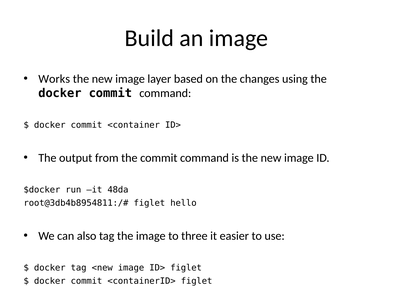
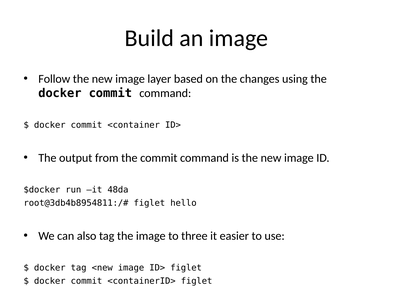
Works: Works -> Follow (54, 79)
